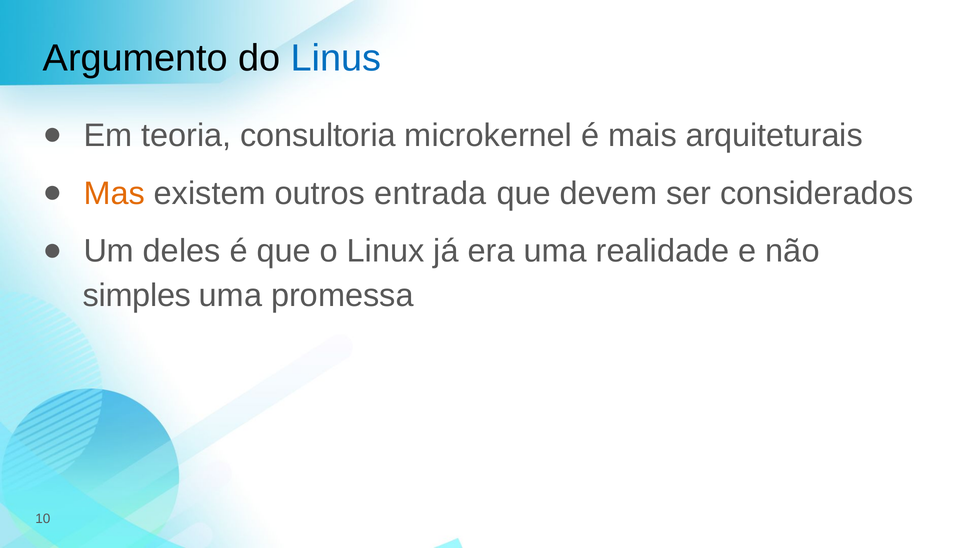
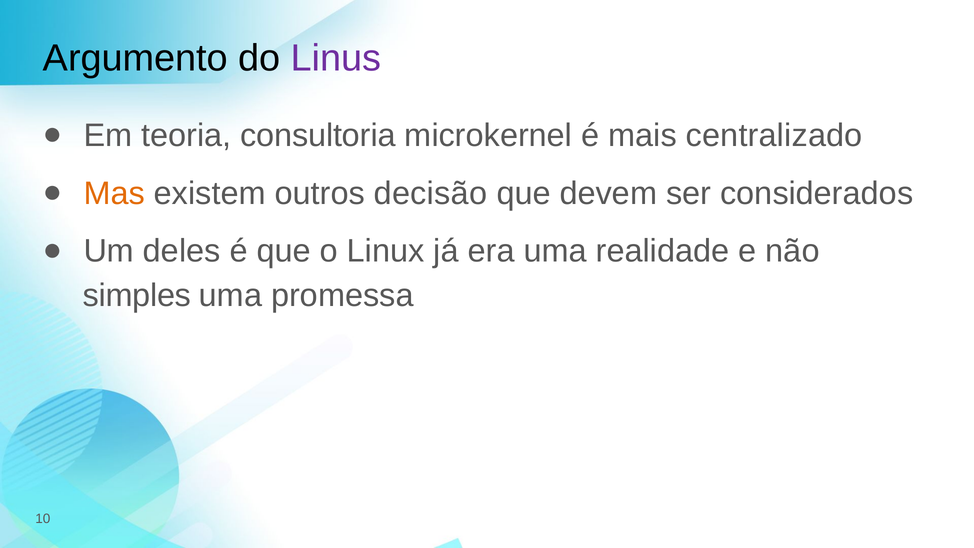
Linus colour: blue -> purple (336, 58)
arquiteturais: arquiteturais -> centralizado (774, 135)
entrada: entrada -> decisão (431, 193)
